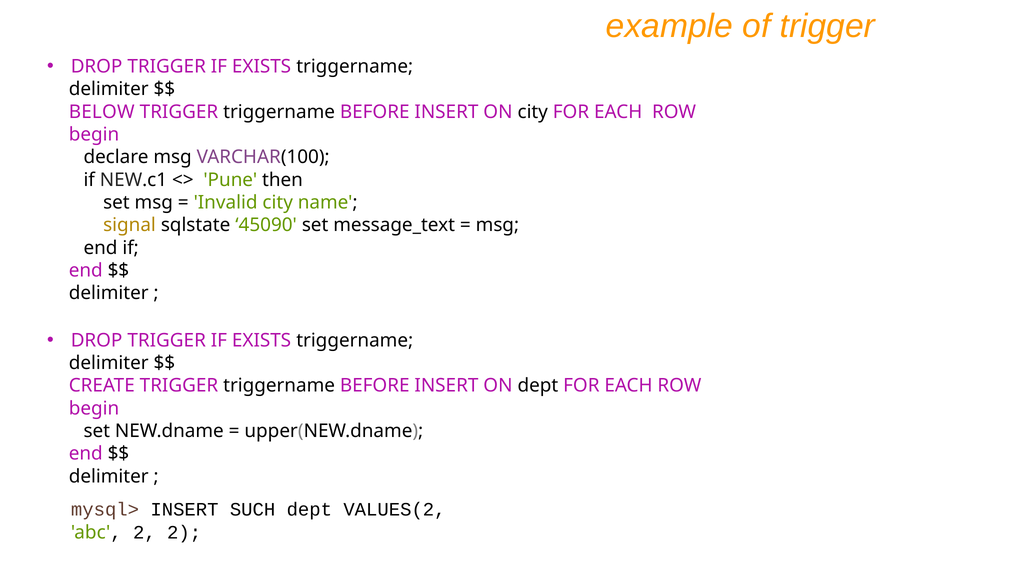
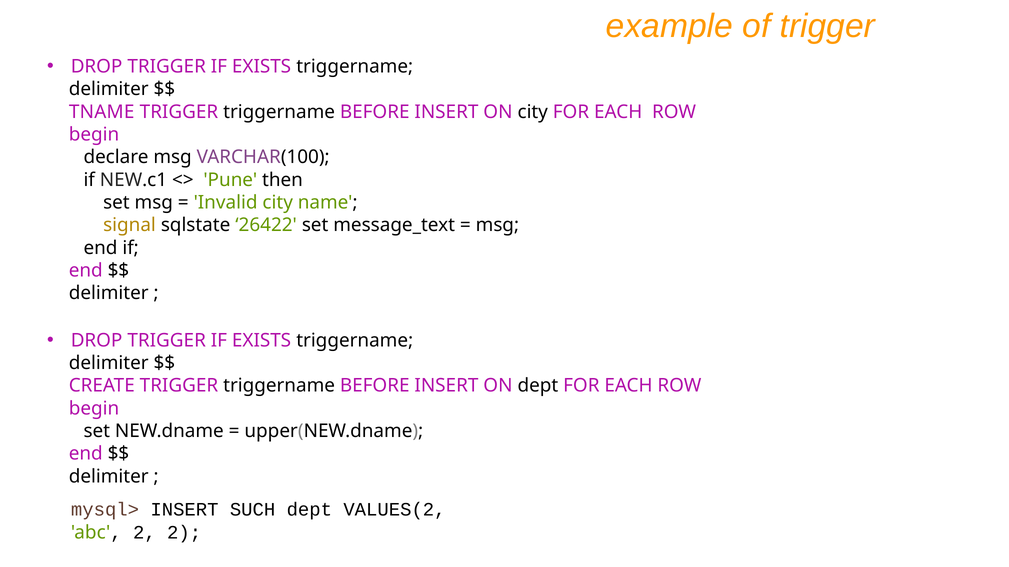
BELOW: BELOW -> TNAME (102, 112)
45090: 45090 -> 26422 (266, 225)
